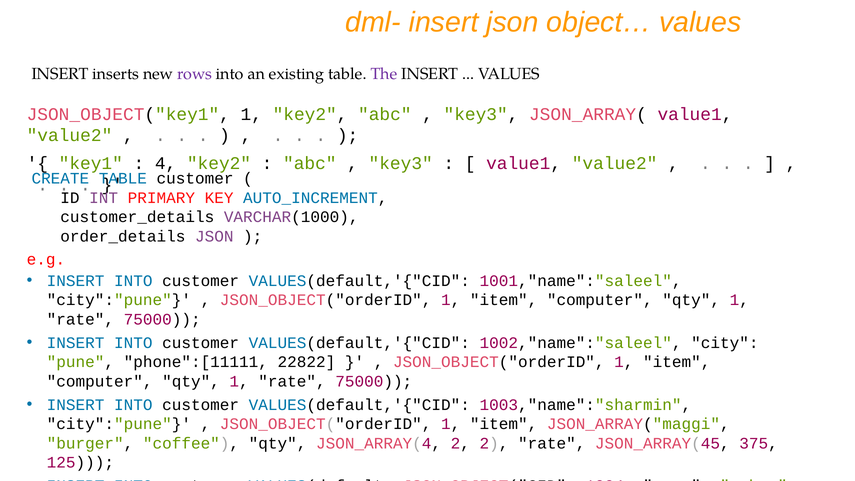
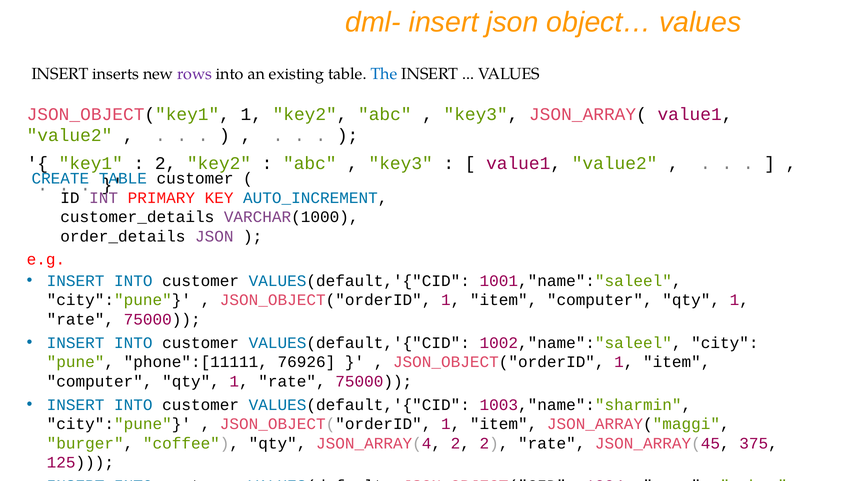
The colour: purple -> blue (384, 74)
4: 4 -> 2 (166, 163)
22822: 22822 -> 76926 (306, 362)
